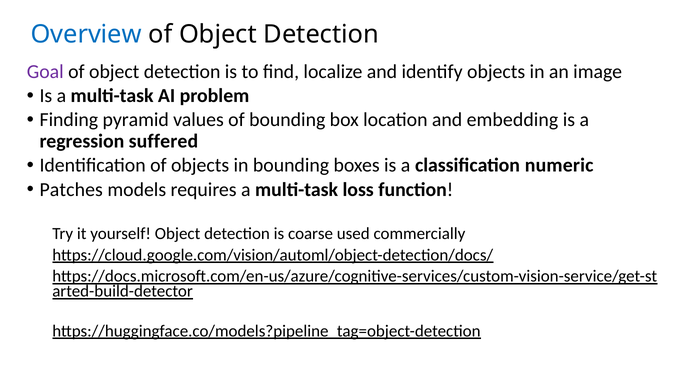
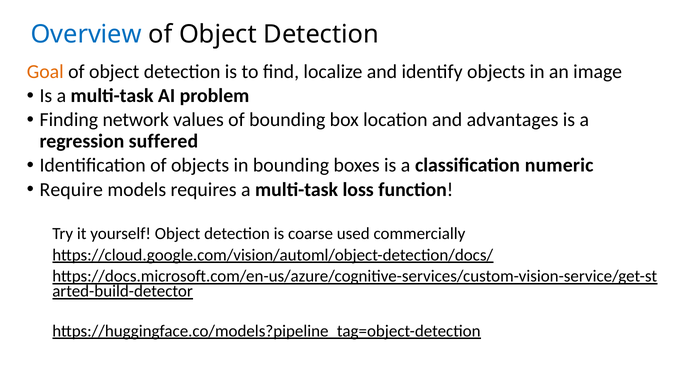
Goal colour: purple -> orange (45, 72)
pyramid: pyramid -> network (136, 120)
embedding: embedding -> advantages (513, 120)
Patches: Patches -> Require (71, 190)
